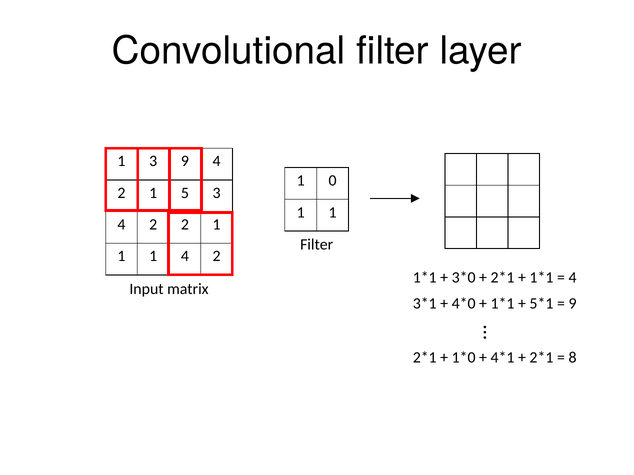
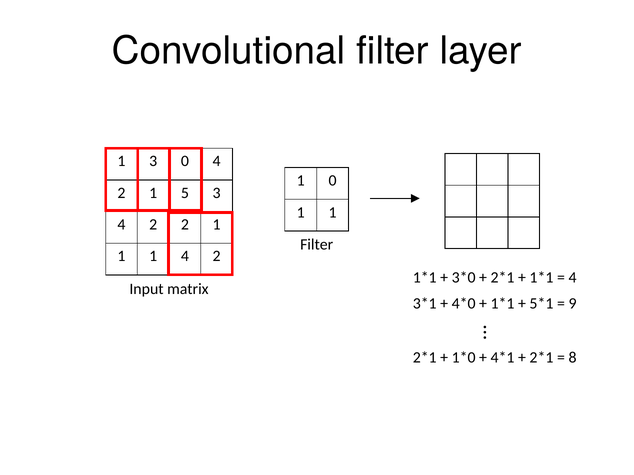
3 9: 9 -> 0 (185, 161)
